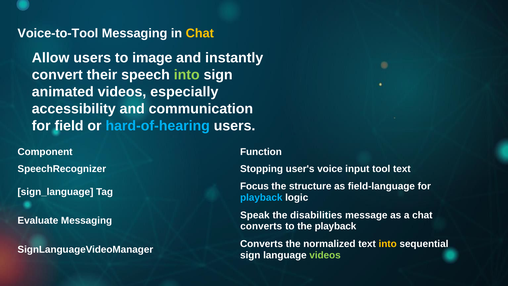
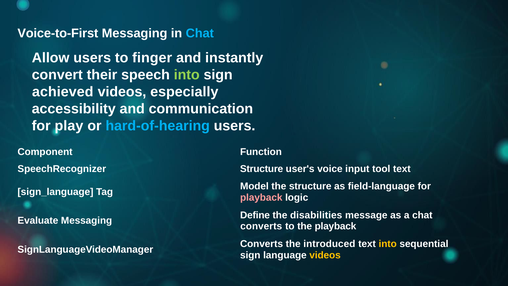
Voice-to-Tool: Voice-to-Tool -> Voice-to-First (58, 33)
Chat colour: yellow -> light blue (200, 33)
image: image -> finger (152, 58)
animated: animated -> achieved (63, 92)
field: field -> play (69, 126)
SpeechRecognizer Stopping: Stopping -> Structure (262, 169)
Focus: Focus -> Model (254, 186)
playback colour: light blue -> pink (261, 197)
Speak: Speak -> Define (255, 215)
normalized: normalized -> introduced (329, 244)
videos colour: light green -> yellow (325, 255)
